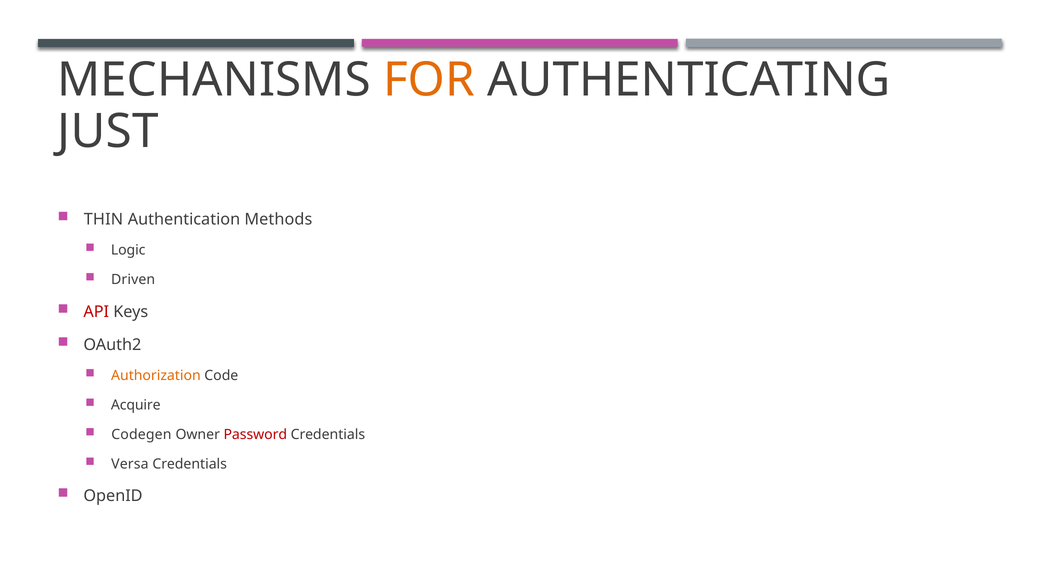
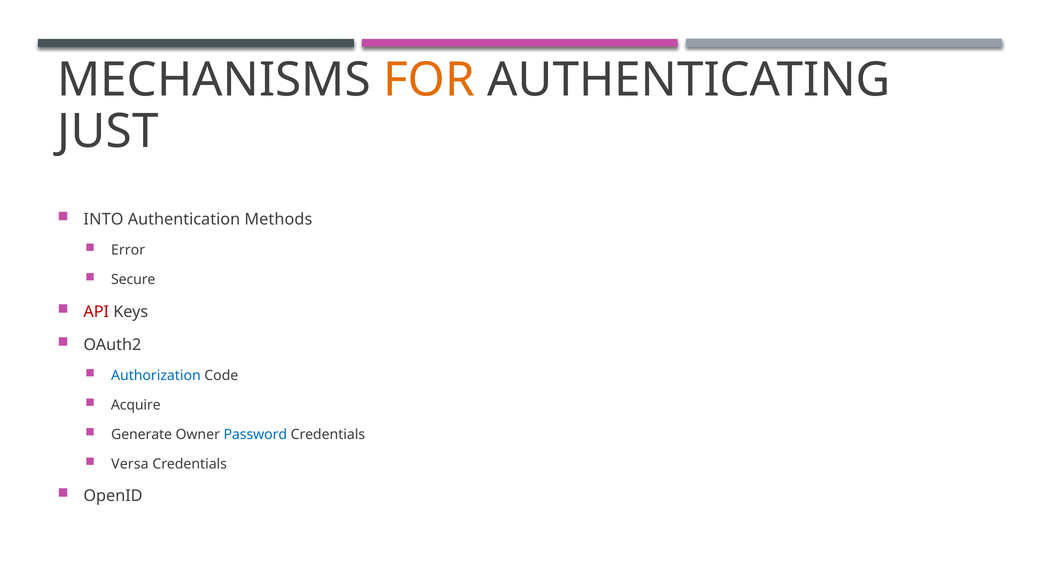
THIN: THIN -> INTO (103, 219)
Logic: Logic -> Error (128, 250)
Driven: Driven -> Secure (133, 280)
Authorization colour: orange -> blue (156, 375)
Codegen: Codegen -> Generate (142, 435)
Password colour: red -> blue (255, 435)
